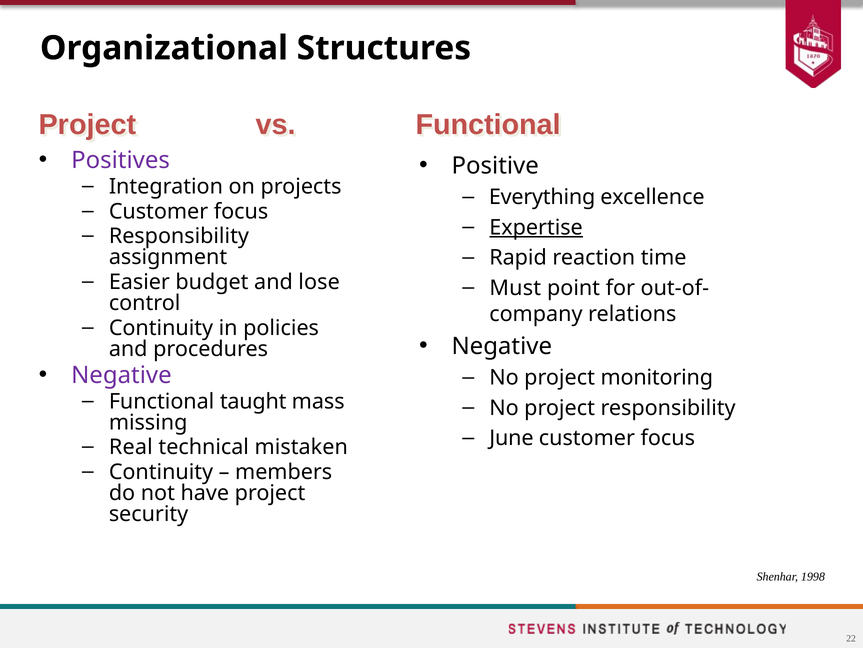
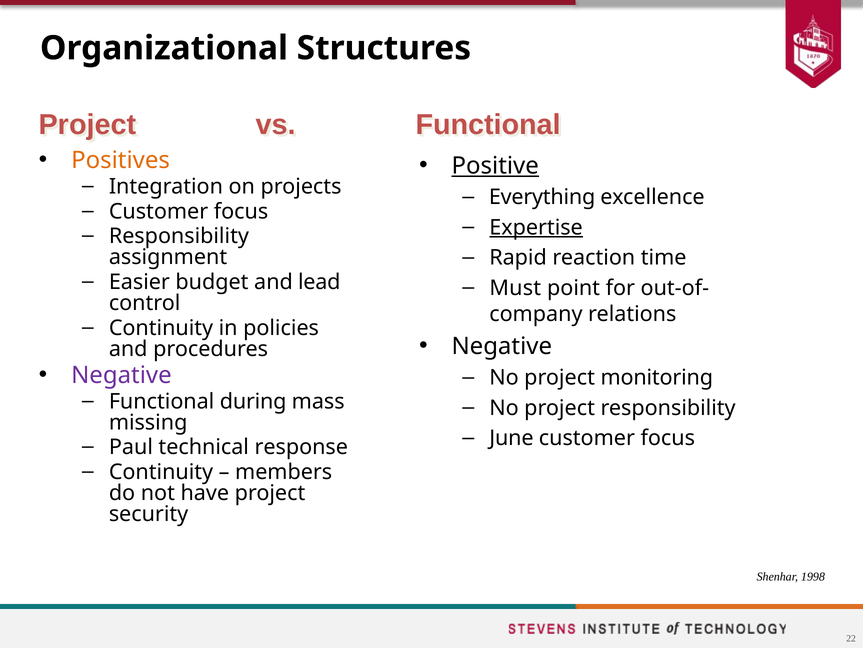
Positives colour: purple -> orange (121, 160)
Positive underline: none -> present (495, 166)
lose: lose -> lead (319, 282)
taught: taught -> during (253, 401)
Real: Real -> Paul (131, 447)
mistaken: mistaken -> response (301, 447)
